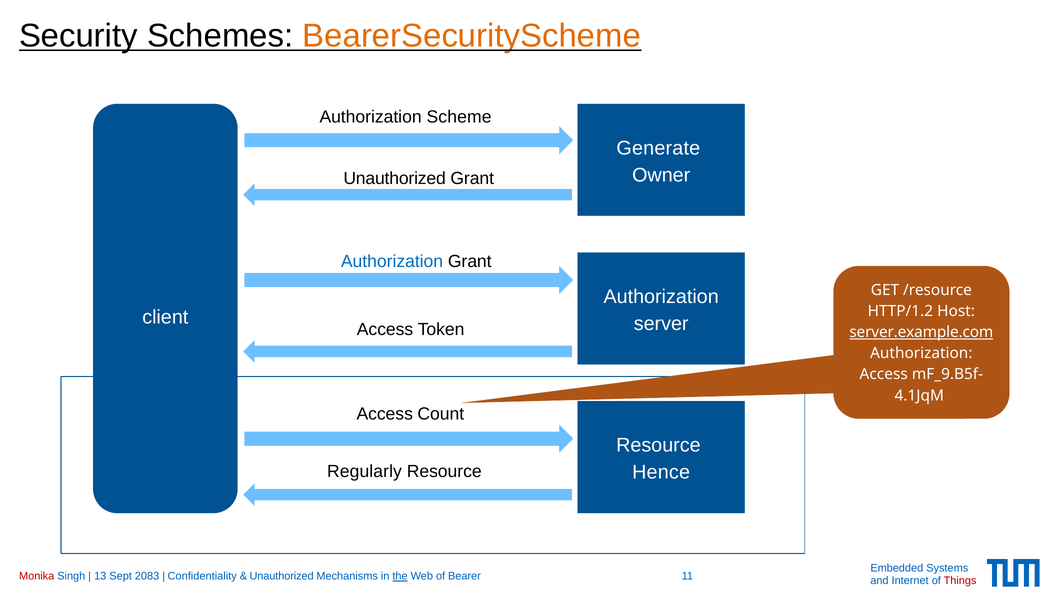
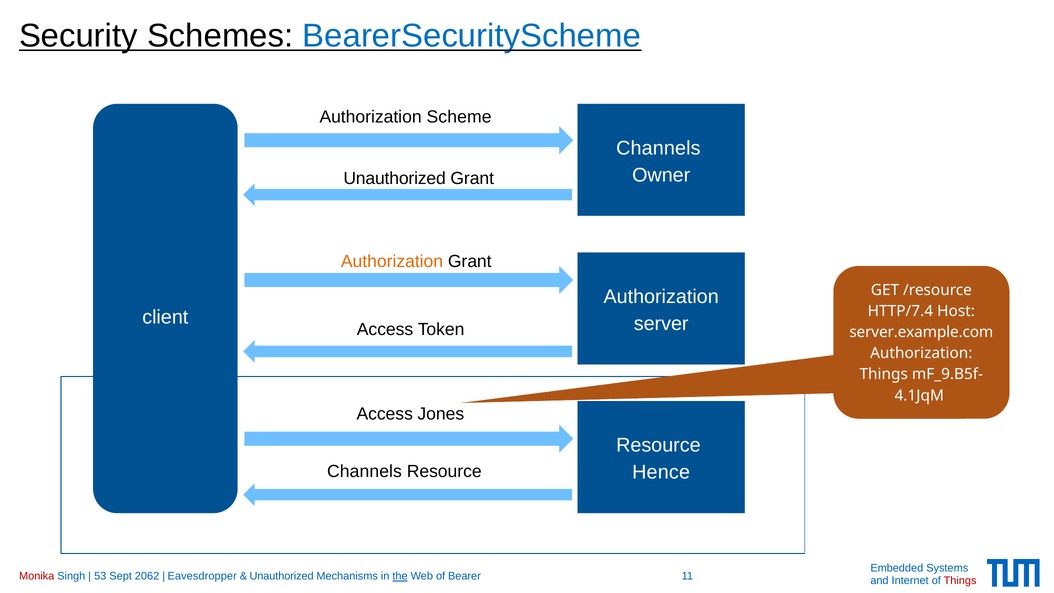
BearerSecurityScheme colour: orange -> blue (472, 36)
Generate: Generate -> Channels (658, 148)
Authorization colour: blue -> orange (392, 261)
HTTP/1.2: HTTP/1.2 -> HTTP/7.4 (900, 311)
server.example.com underline: present -> none (921, 332)
Access: Access -> Things (884, 374)
Count: Count -> Jones (441, 414)
Regularly: Regularly -> Channels (364, 471)
13: 13 -> 53 (100, 576)
2083: 2083 -> 2062 (147, 576)
Confidentiality: Confidentiality -> Eavesdropper (202, 576)
